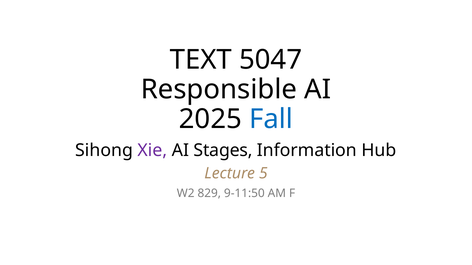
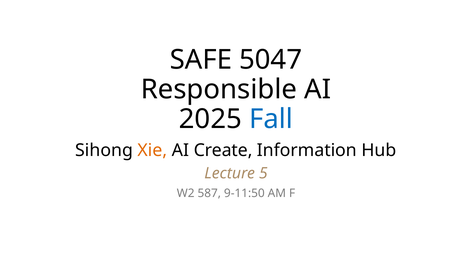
TEXT: TEXT -> SAFE (201, 60)
Xie colour: purple -> orange (152, 151)
Stages: Stages -> Create (223, 151)
829: 829 -> 587 (209, 193)
